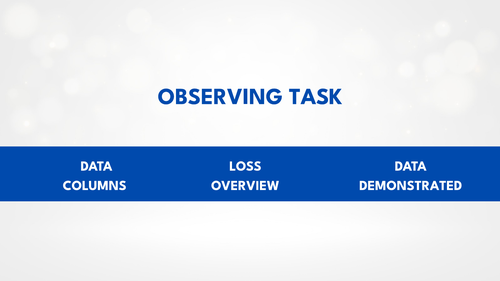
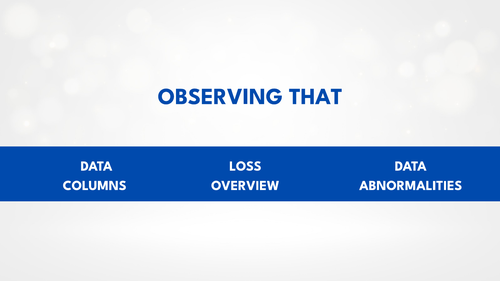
TASK: TASK -> THAT (316, 97)
DEMONSTRATED: DEMONSTRATED -> ABNORMALITIES (411, 186)
